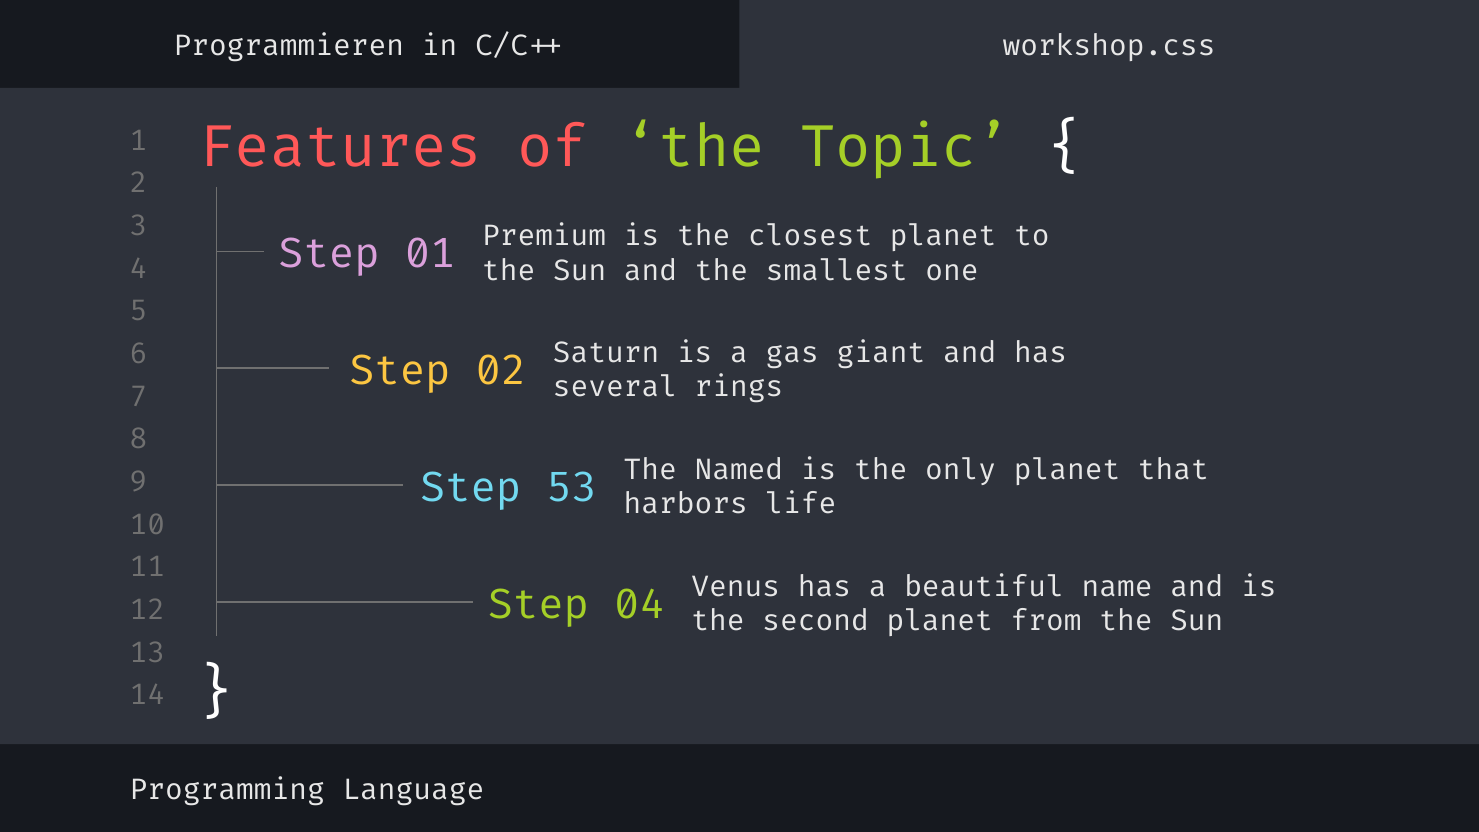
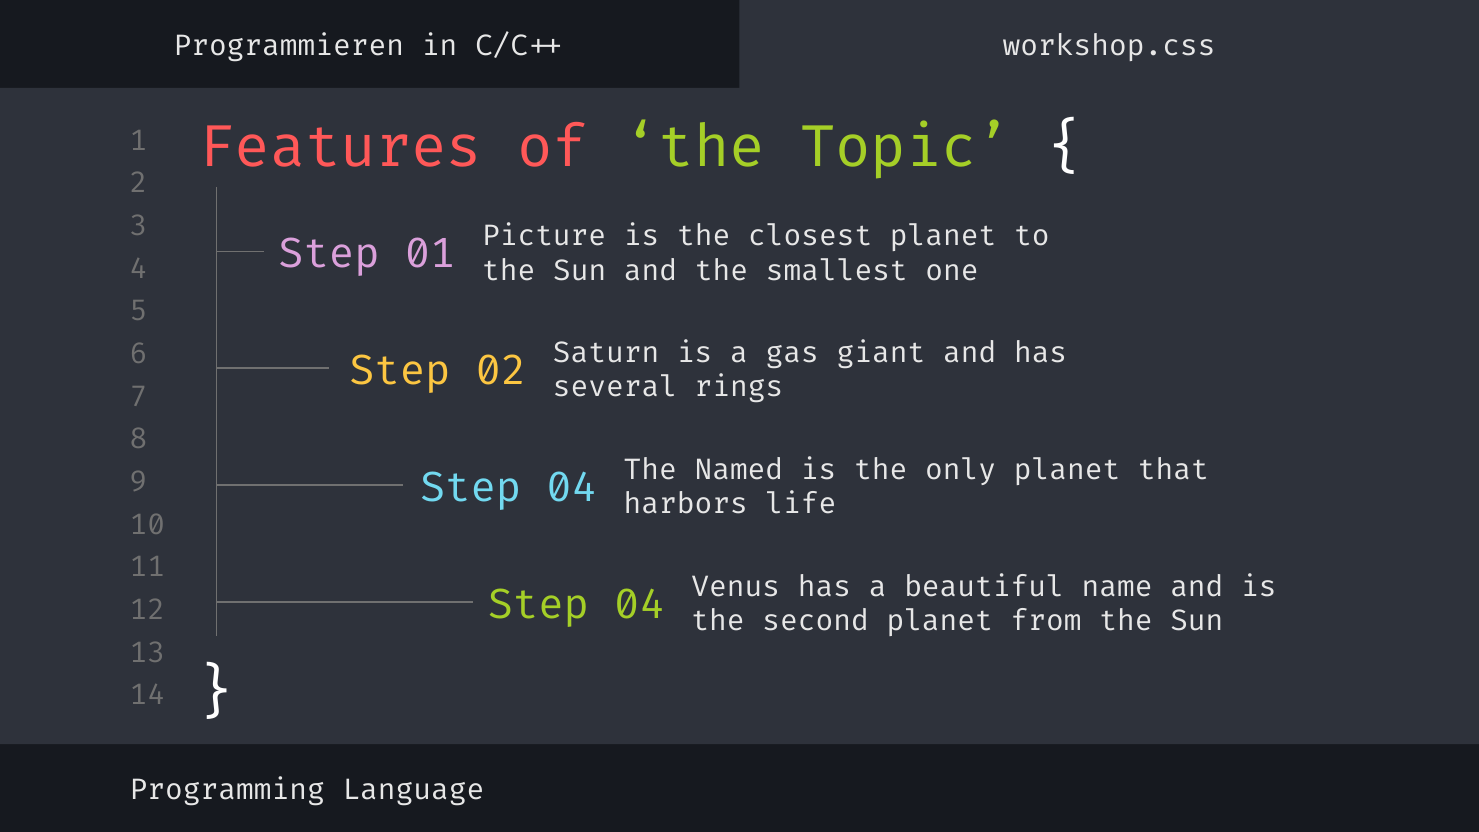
Premium: Premium -> Picture (544, 236)
53: 53 -> 04 (572, 488)
